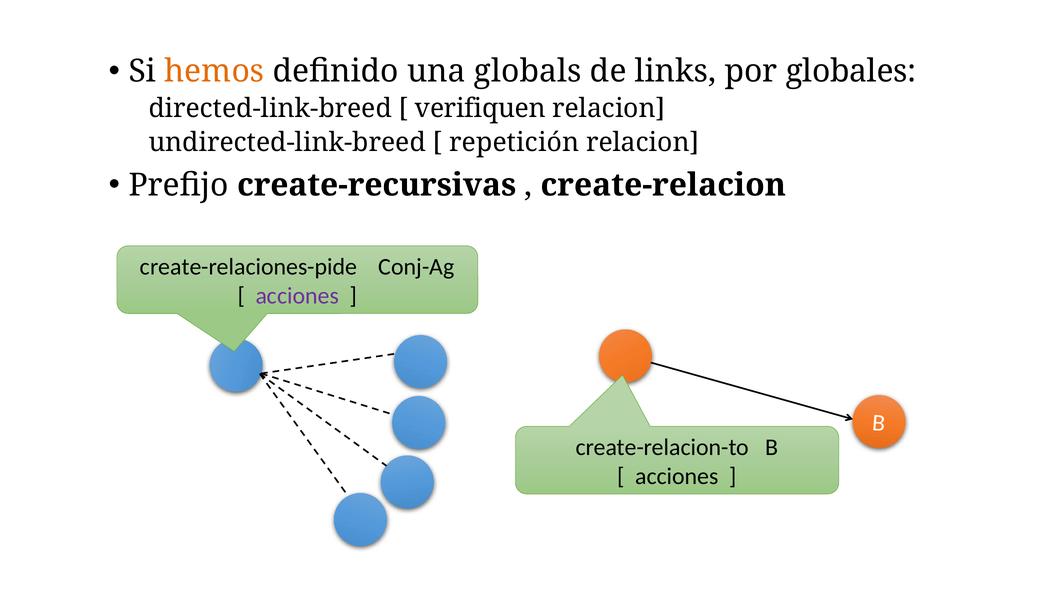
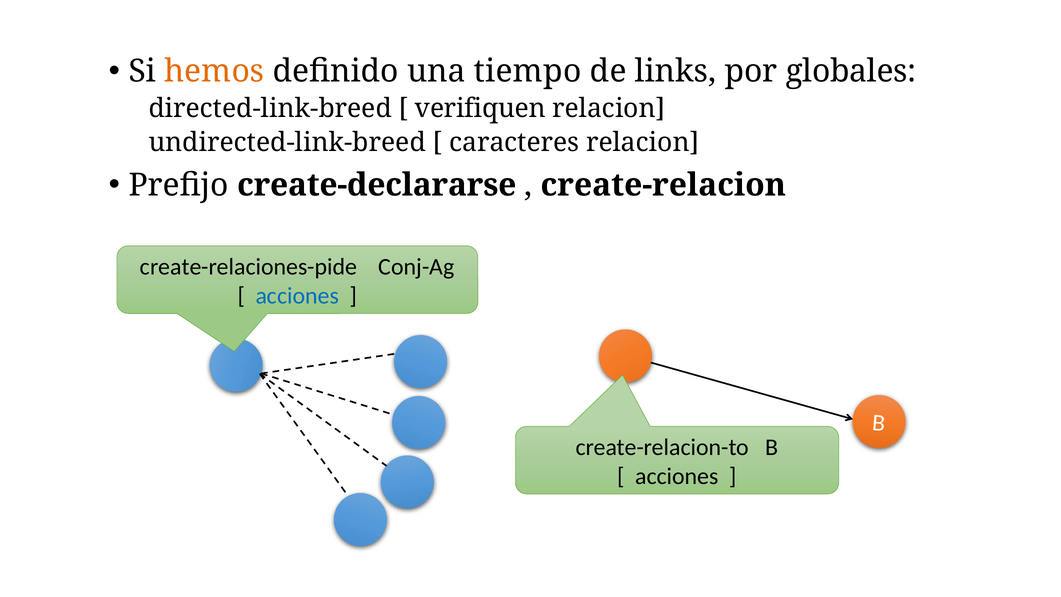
globals: globals -> tiempo (528, 71)
repetición: repetición -> caracteres (514, 142)
create-recursivas: create-recursivas -> create-declararse (377, 185)
acciones colour: purple -> blue (297, 296)
